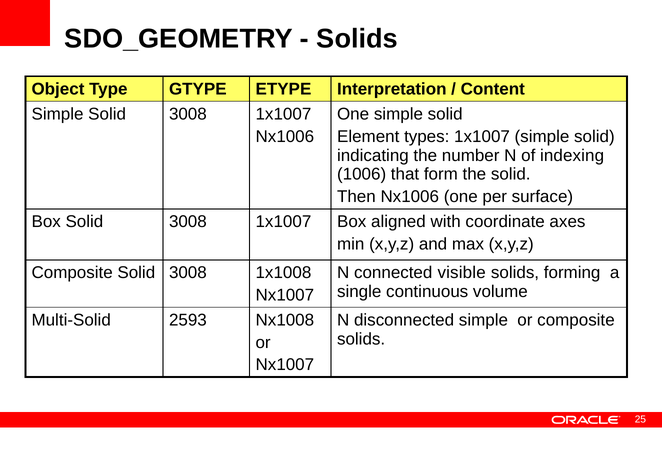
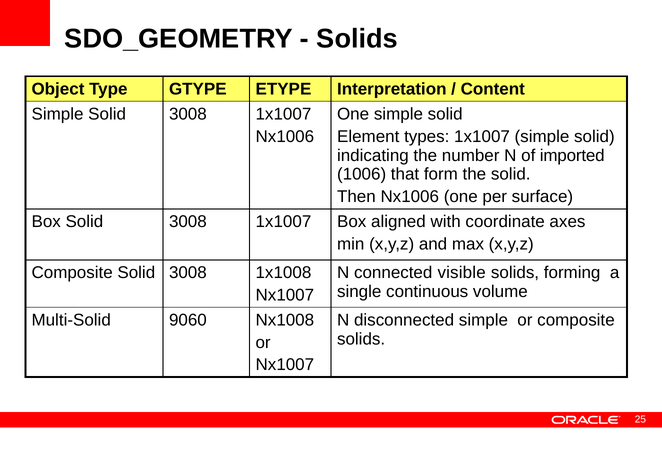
indexing: indexing -> imported (572, 156)
2593: 2593 -> 9060 (188, 320)
